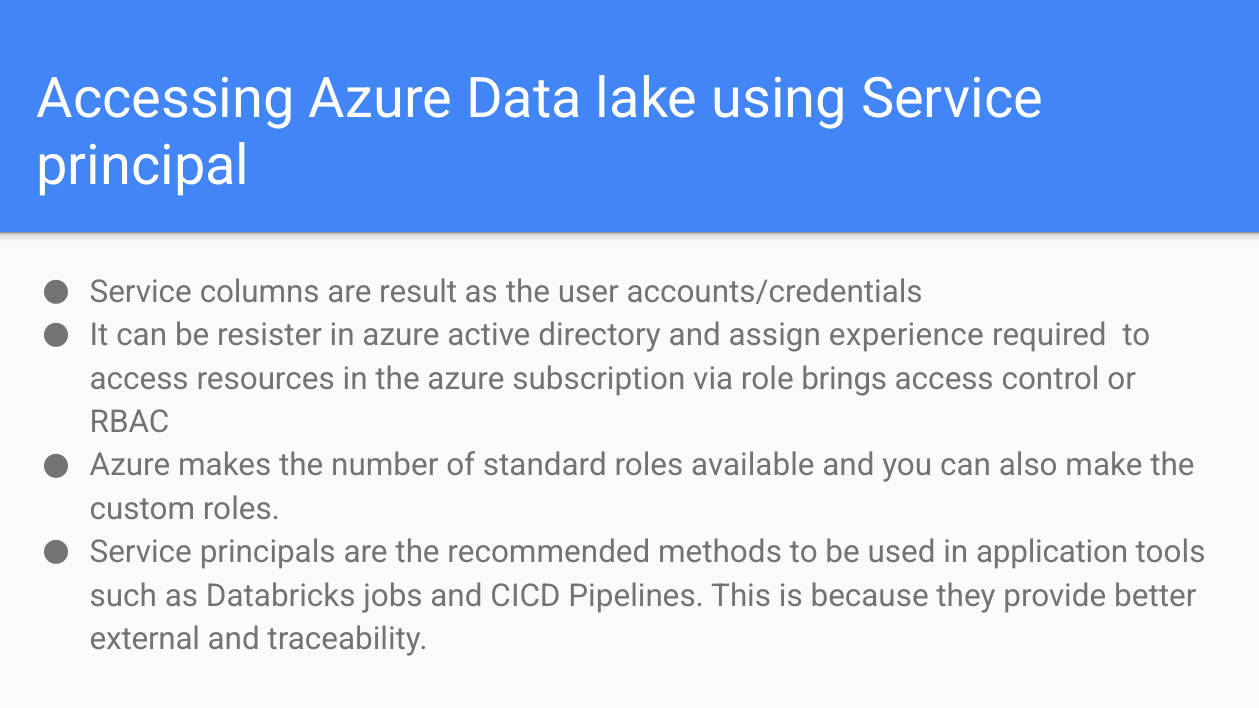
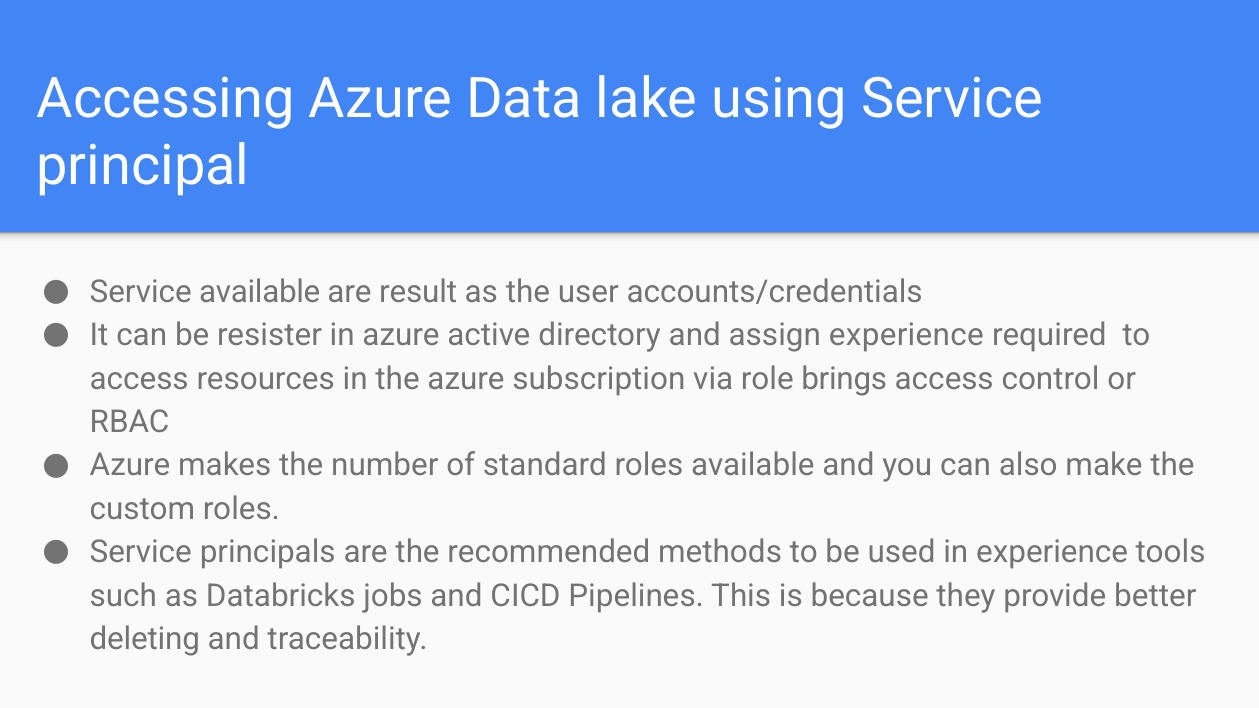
Service columns: columns -> available (260, 292)
in application: application -> experience (1052, 553)
external: external -> deleting (145, 639)
